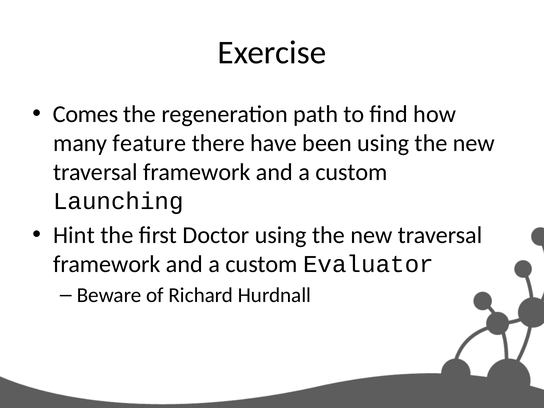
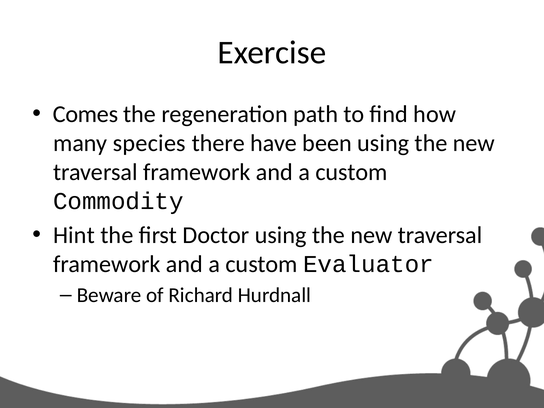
feature: feature -> species (149, 143)
Launching: Launching -> Commodity (118, 201)
